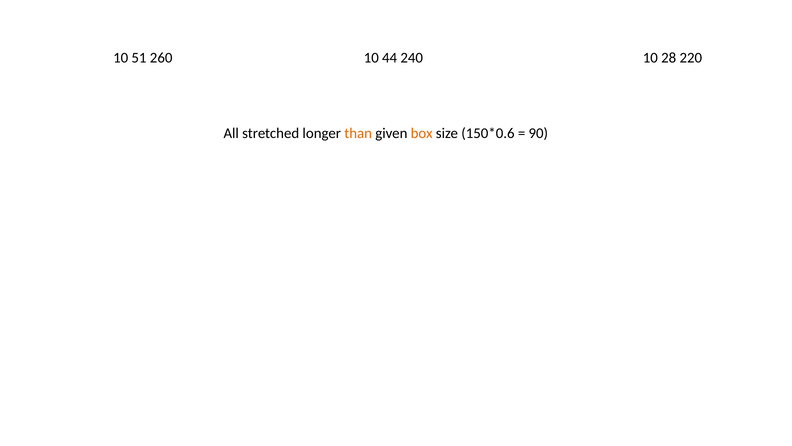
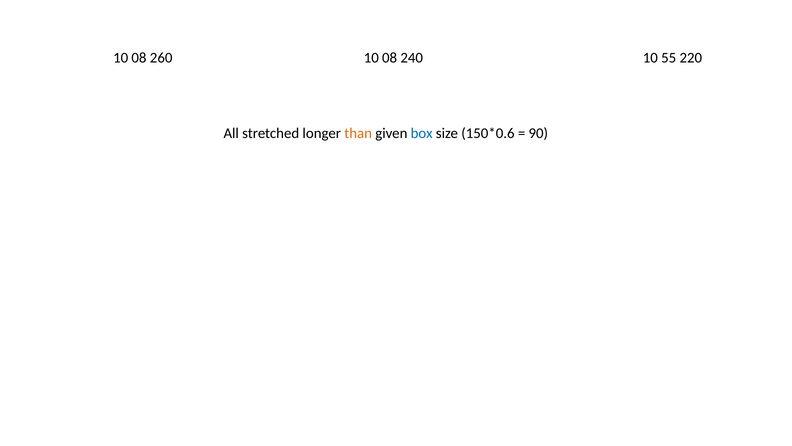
51: 51 -> 08 (139, 58)
260 10 44: 44 -> 08 (390, 58)
28: 28 -> 55 (669, 58)
box colour: orange -> blue (422, 133)
